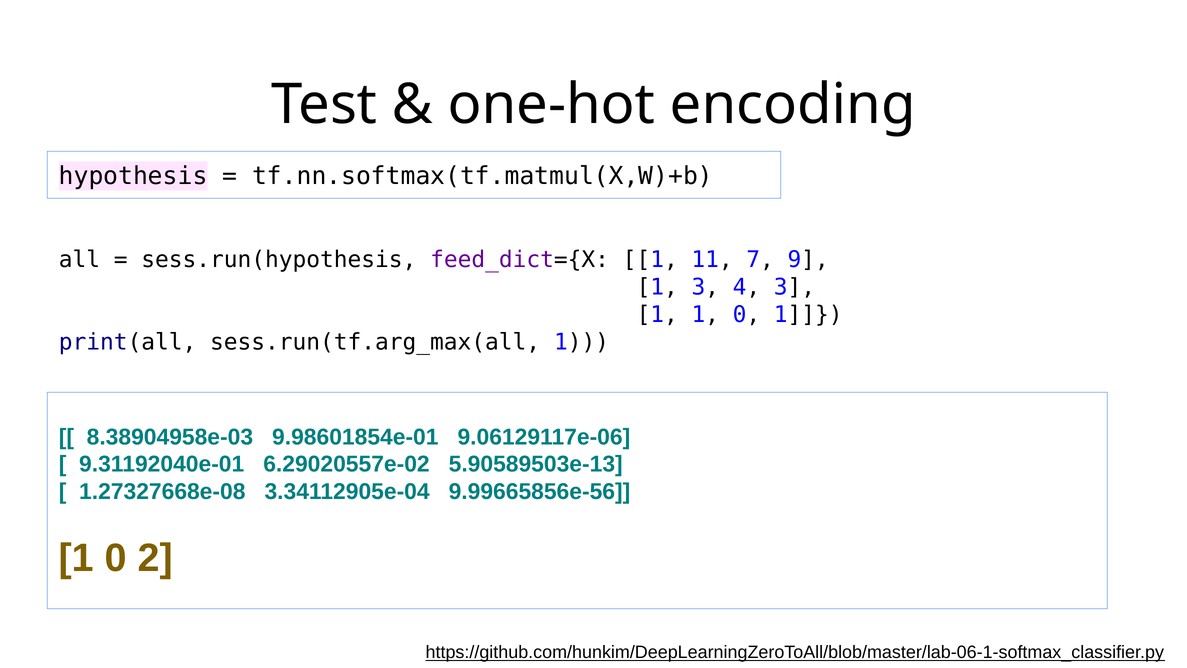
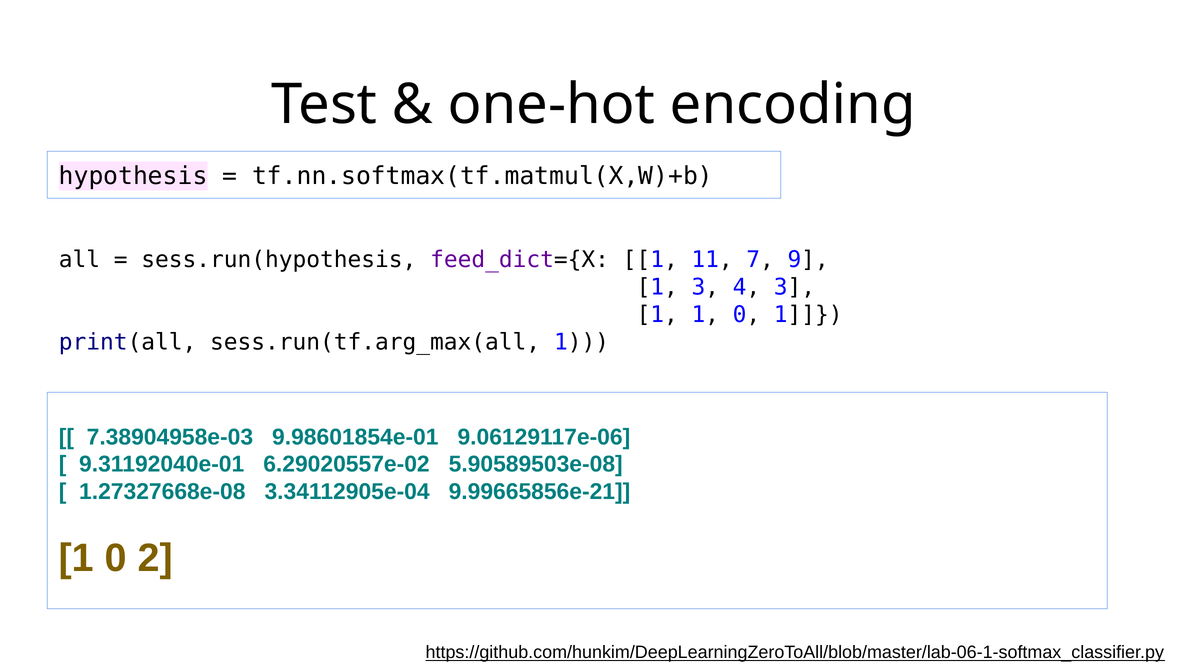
8.38904958e-03: 8.38904958e-03 -> 7.38904958e-03 (170, 437)
5.90589503e-13: 5.90589503e-13 -> 5.90589503e-08 (536, 464)
9.99665856e-56: 9.99665856e-56 -> 9.99665856e-21 (539, 492)
